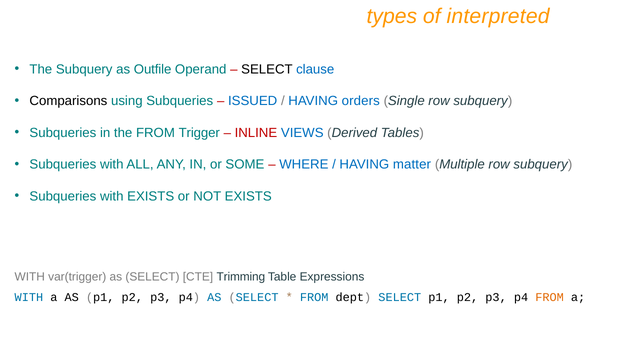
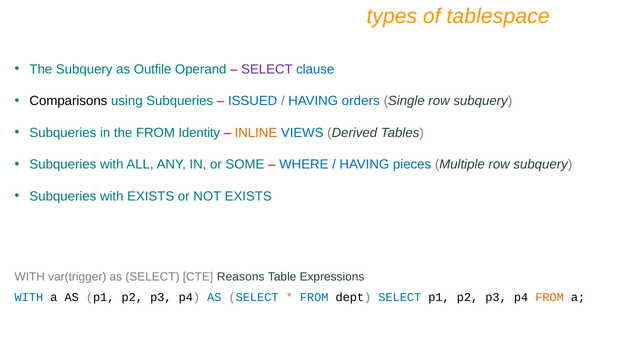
interpreted: interpreted -> tablespace (498, 17)
SELECT colour: black -> purple (267, 69)
Trigger: Trigger -> Identity (199, 133)
INLINE colour: red -> orange (256, 133)
matter: matter -> pieces (412, 164)
Trimming: Trimming -> Reasons (241, 276)
